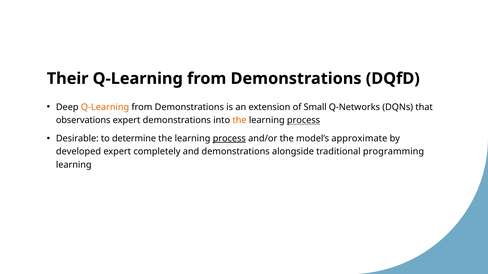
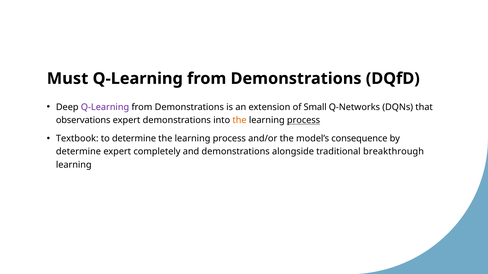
Their: Their -> Must (68, 79)
Q-Learning colour: orange -> purple (105, 107)
Desirable: Desirable -> Textbook (77, 139)
process underline: present -> none (229, 139)
approximate: approximate -> consequence (359, 139)
developed: developed -> determine (78, 152)
programming: programming -> breakthrough (394, 152)
